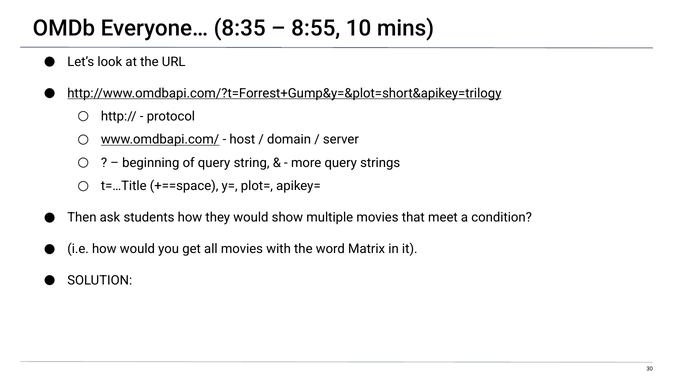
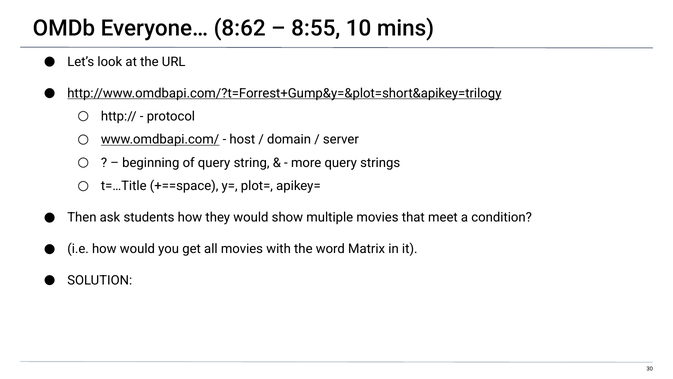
8:35: 8:35 -> 8:62 (240, 28)
